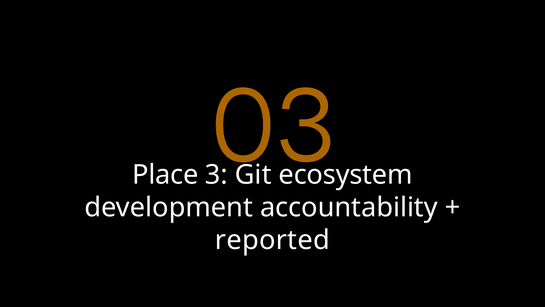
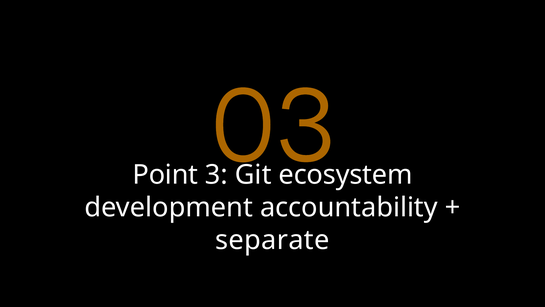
Place: Place -> Point (165, 175)
reported: reported -> separate (272, 240)
